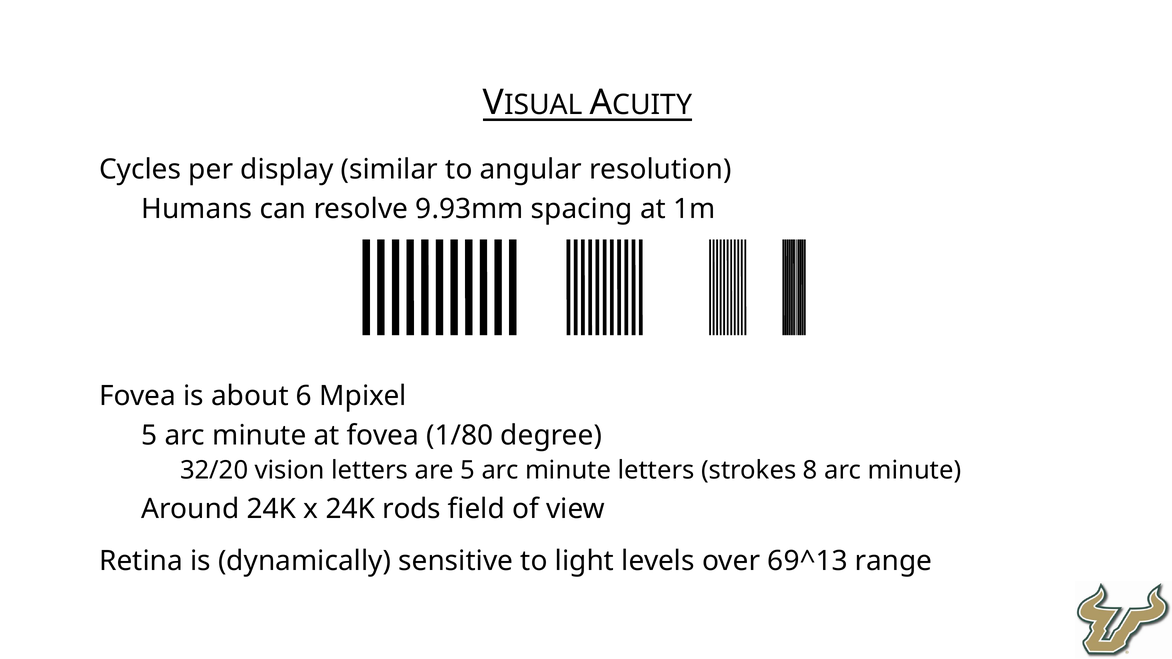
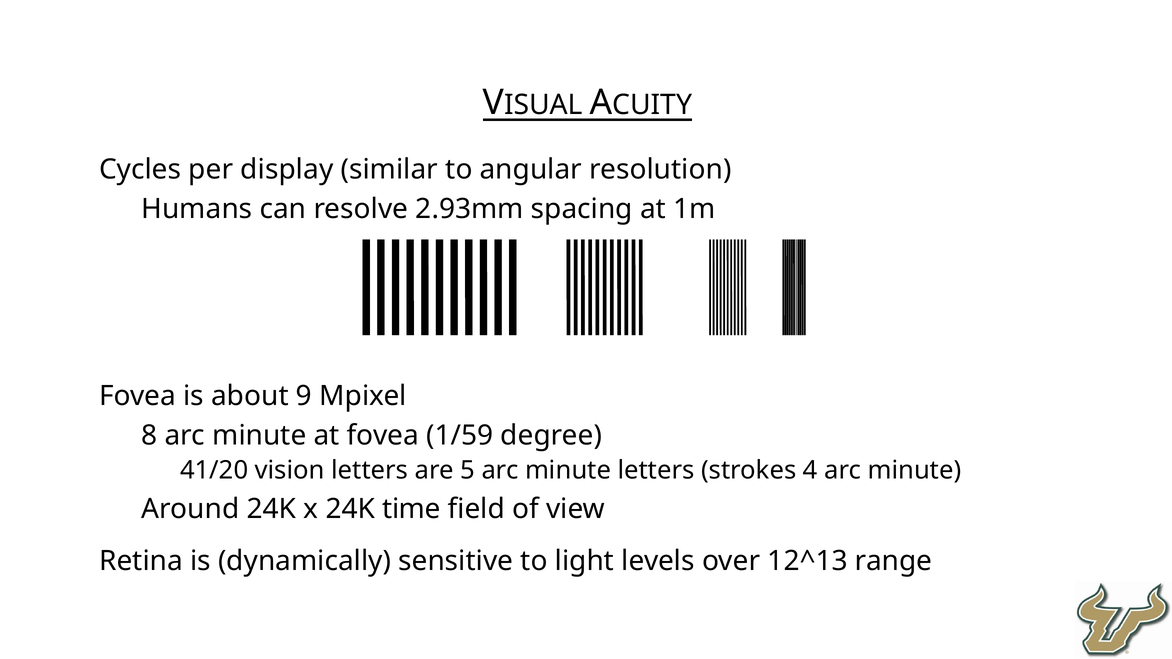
9.93mm: 9.93mm -> 2.93mm (470, 209)
6: 6 -> 9 (304, 396)
5: 5 -> 8 (149, 436)
1/80: 1/80 -> 1/59 (460, 436)
32/20: 32/20 -> 41/20 (214, 470)
8: 8 -> 4 (810, 470)
rods: rods -> time (411, 509)
69^13: 69^13 -> 12^13 (808, 561)
